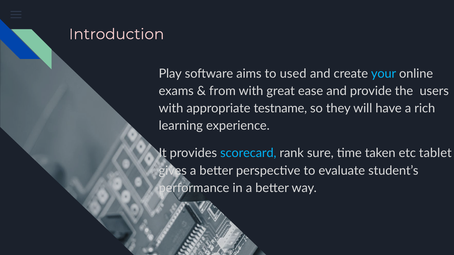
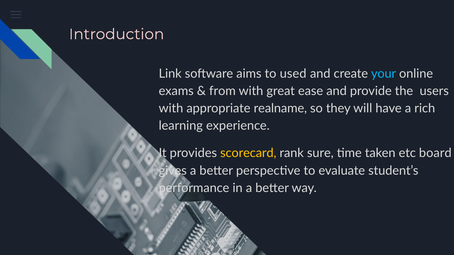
Play: Play -> Link (170, 74)
testname: testname -> realname (280, 108)
scorecard colour: light blue -> yellow (248, 153)
tablet: tablet -> board (435, 153)
